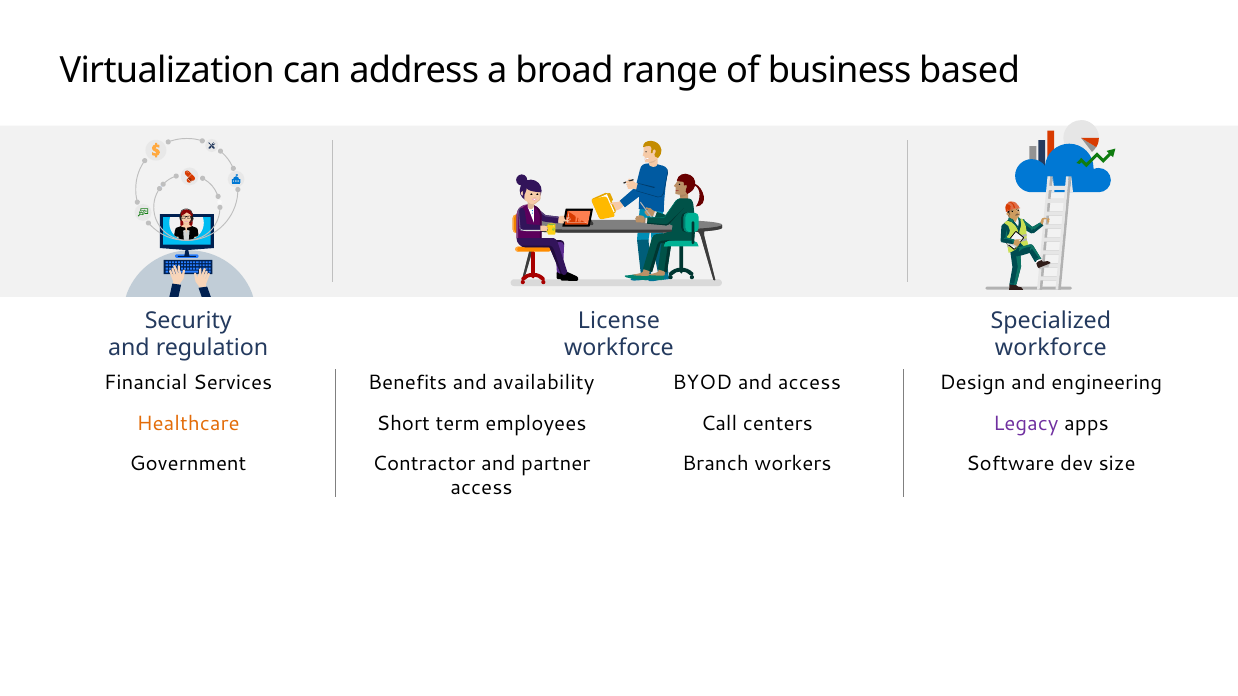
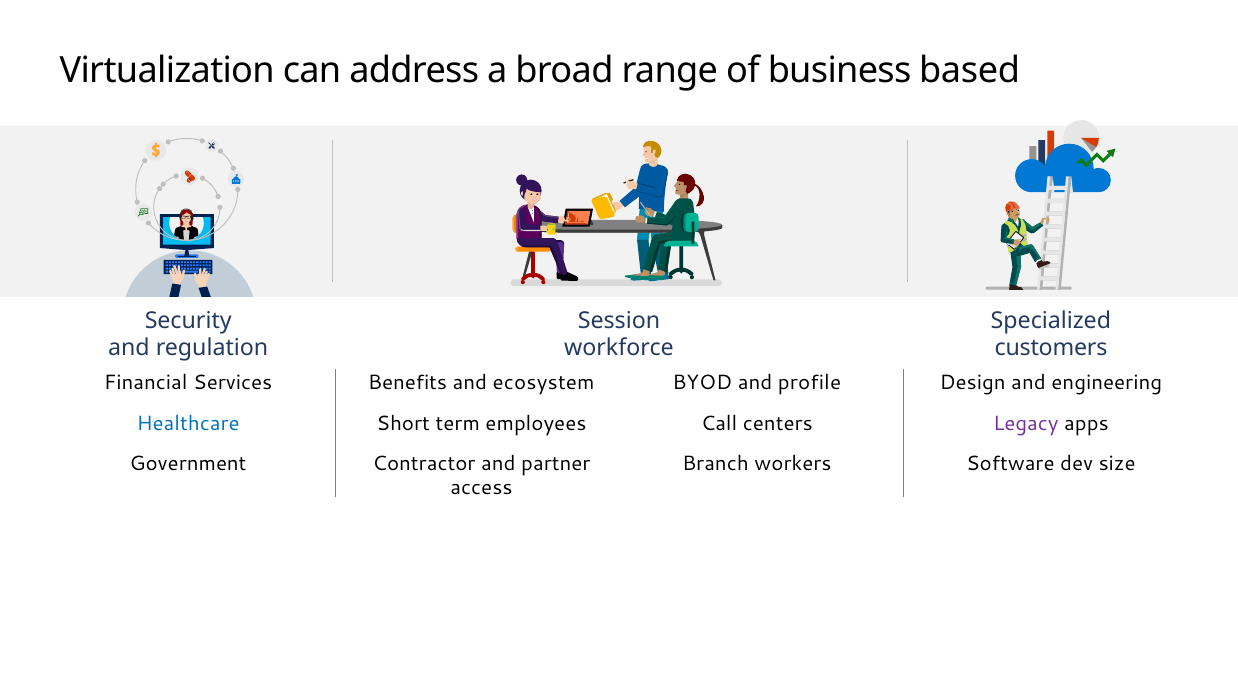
License: License -> Session (619, 321)
workforce: workforce -> customers (1051, 348)
availability: availability -> ecosystem (544, 383)
and access: access -> profile (809, 383)
Healthcare colour: orange -> blue (188, 423)
